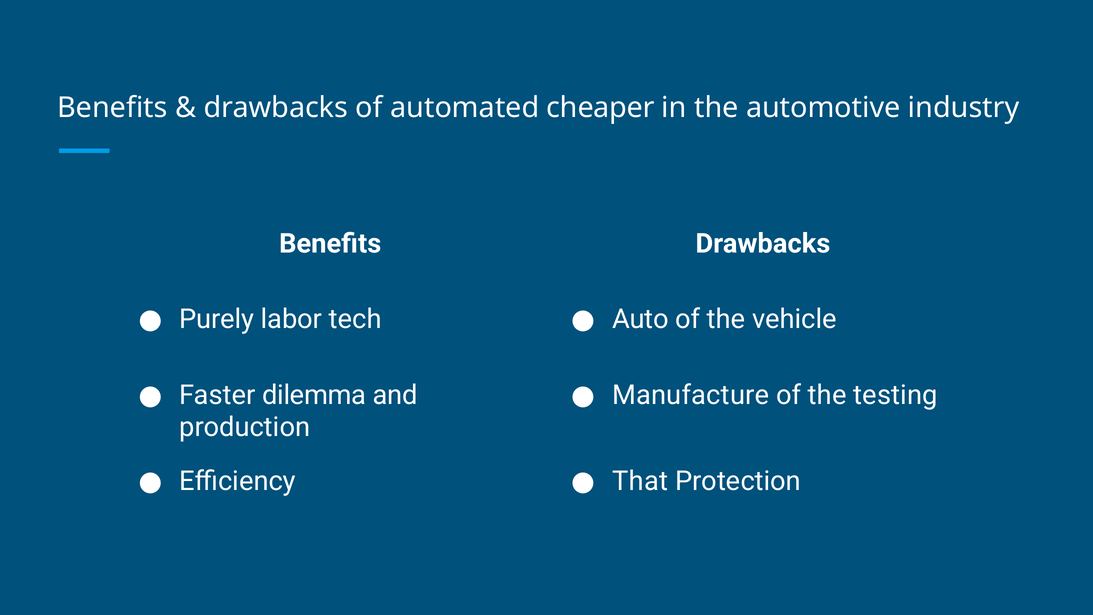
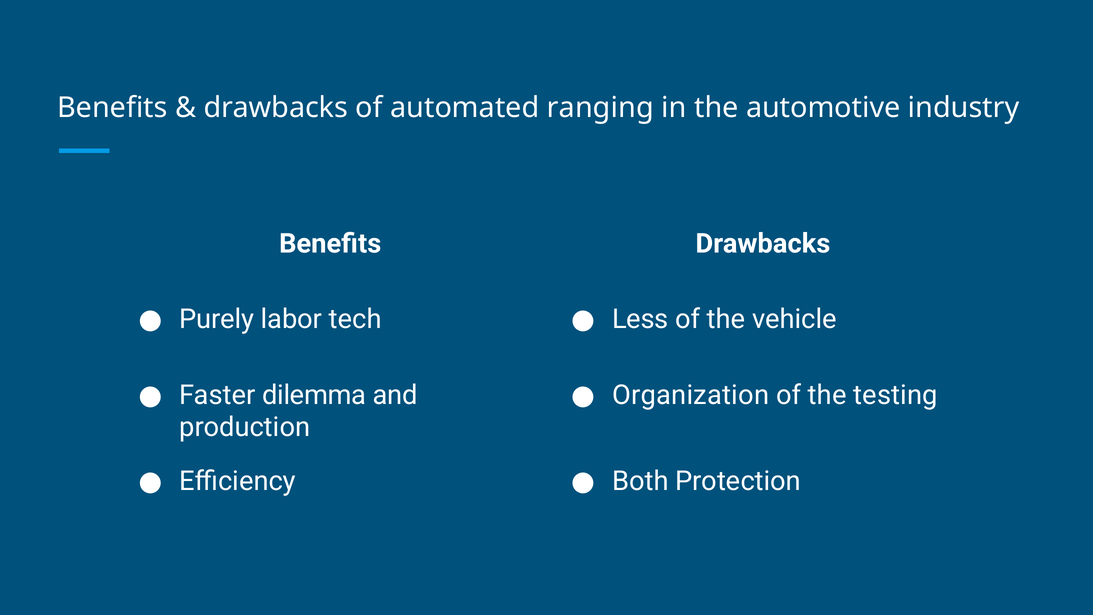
cheaper: cheaper -> ranging (600, 108)
Auto: Auto -> Less (640, 319)
Manufacture: Manufacture -> Organization (691, 395)
That: That -> Both (640, 481)
